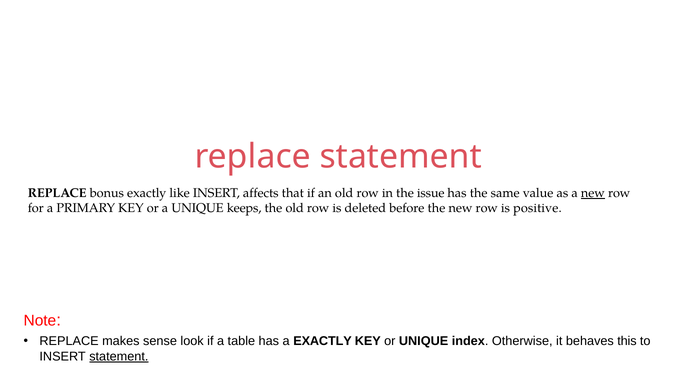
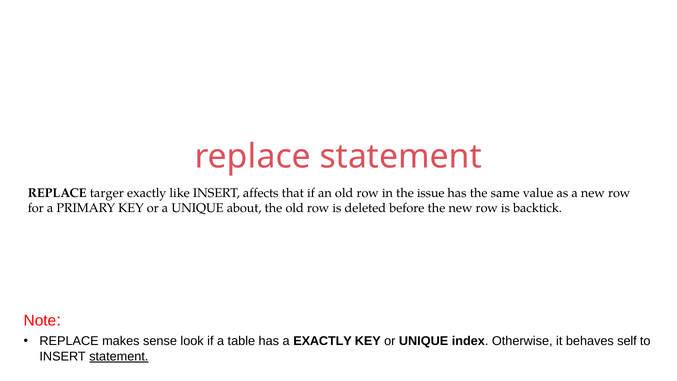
bonus: bonus -> targer (107, 193)
new underline: present -> none (593, 193)
keeps: keeps -> about (244, 208)
positive: positive -> backtick (538, 208)
this: this -> self (627, 341)
